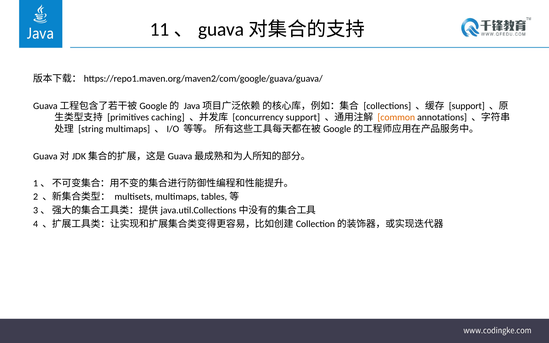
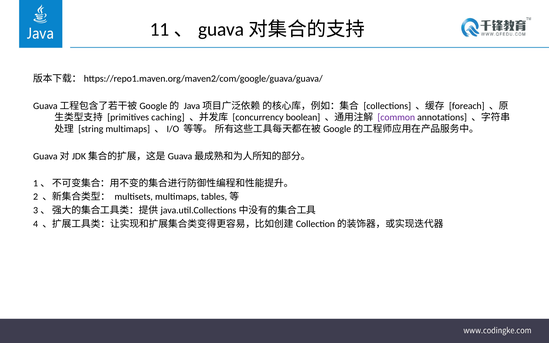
support: support -> foreach (467, 106)
concurrency support: support -> boolean (303, 117)
common colour: orange -> purple (396, 117)
